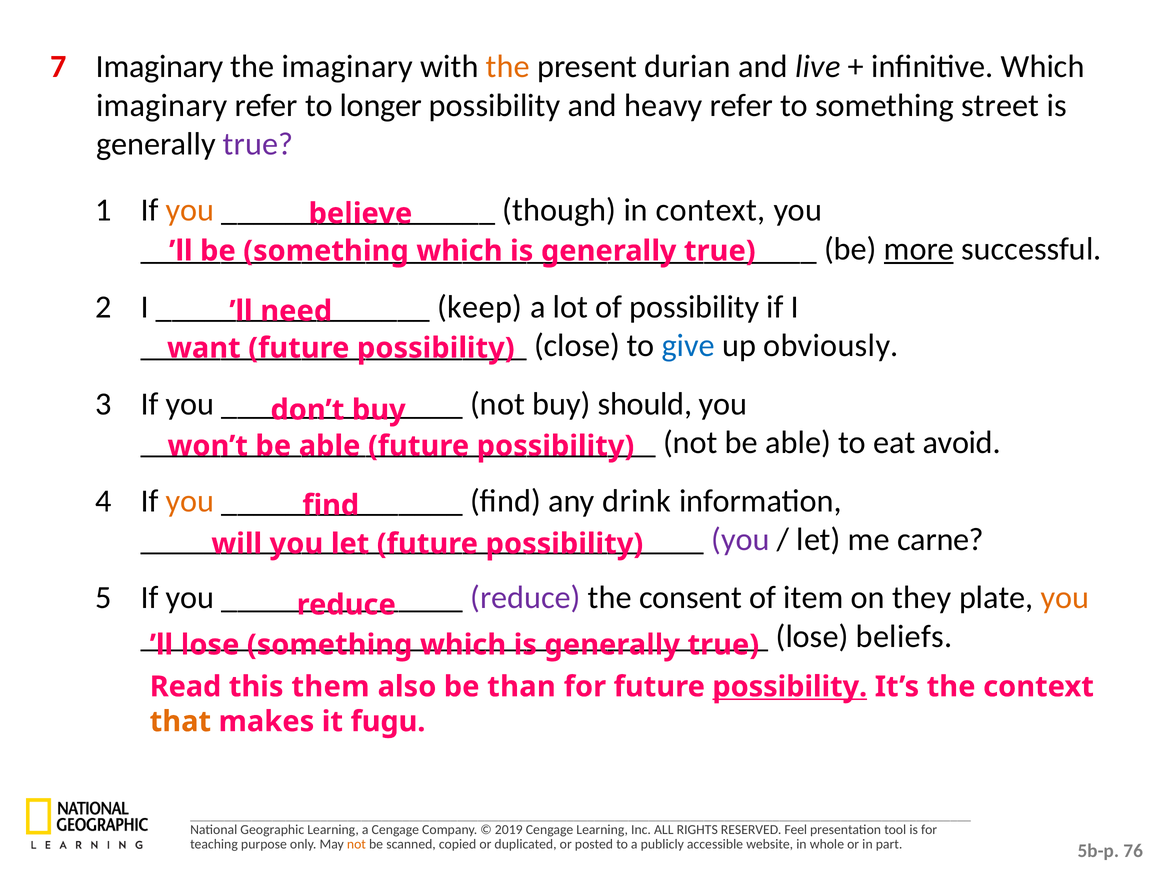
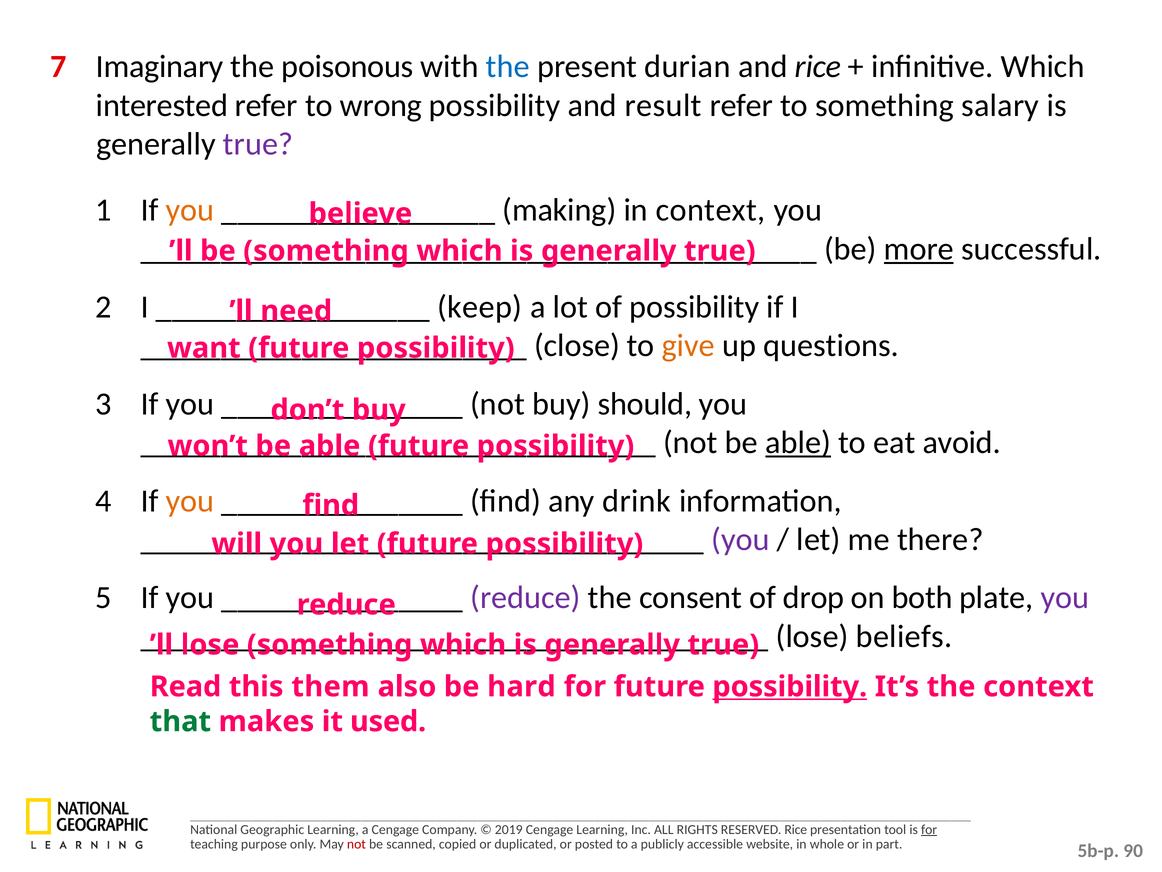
the imaginary: imaginary -> poisonous (347, 67)
the colour: orange -> blue (508, 67)
and live: live -> rice (818, 67)
imaginary: imaginary -> interested (162, 105)
longer: longer -> wrong (381, 105)
heavy: heavy -> result (663, 105)
street: street -> salary (1000, 105)
though: though -> making (559, 210)
give colour: blue -> orange (688, 346)
obviously: obviously -> questions (831, 346)
able underline: none -> present (798, 442)
carne: carne -> there (940, 539)
item: item -> drop (814, 597)
they: they -> both (922, 597)
you colour: orange -> purple (1065, 597)
than: than -> hard (521, 686)
that colour: orange -> green (180, 721)
fugu: fugu -> used (388, 721)
Feel: Feel -> Rice (796, 829)
for underline: none -> present (929, 829)
not colour: orange -> red (356, 844)
76: 76 -> 90 (1133, 850)
